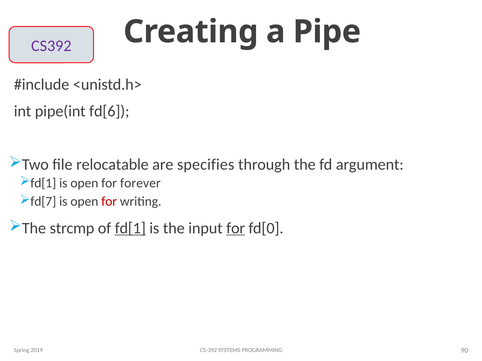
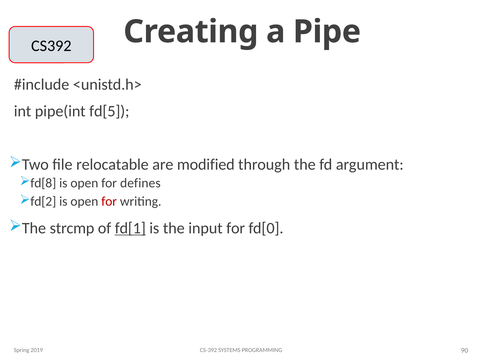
CS392 colour: purple -> black (51, 46)
fd[6: fd[6 -> fd[5 (109, 111)
specifies: specifies -> modified (206, 165)
fd[1: fd[1 -> fd[8 (43, 183)
forever: forever -> defines (140, 183)
fd[7: fd[7 -> fd[2 (43, 202)
for underline: present -> none (236, 228)
